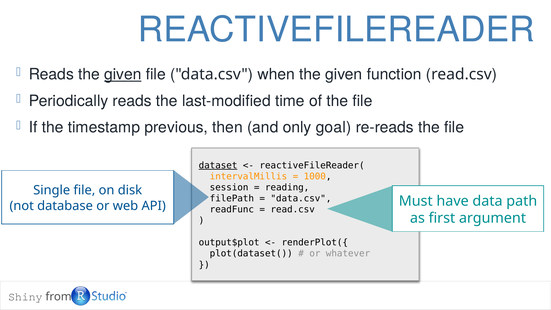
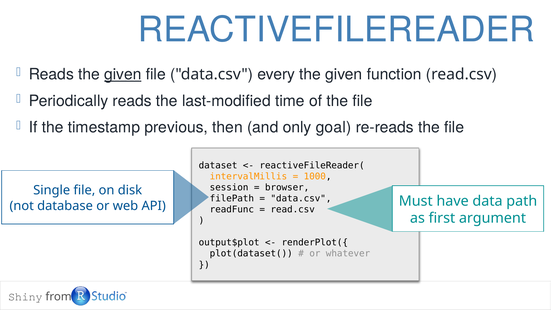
when: when -> every (276, 74)
dataset underline: present -> none (218, 165)
reading: reading -> browser (287, 187)
